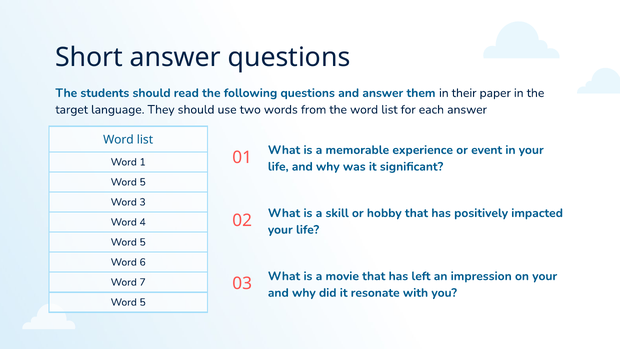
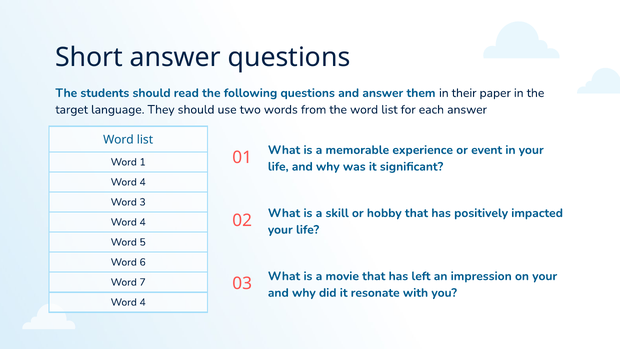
5: 5 -> 4 (143, 182)
5: 5 -> 4 (143, 302)
